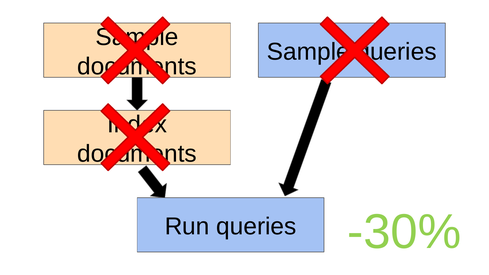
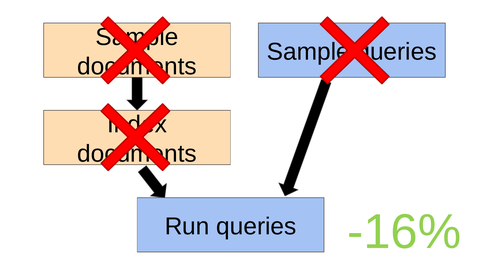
-30%: -30% -> -16% (404, 232)
